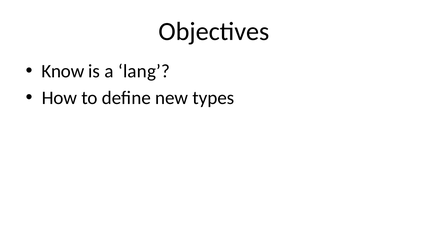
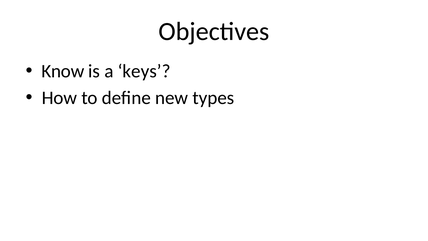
lang: lang -> keys (144, 71)
